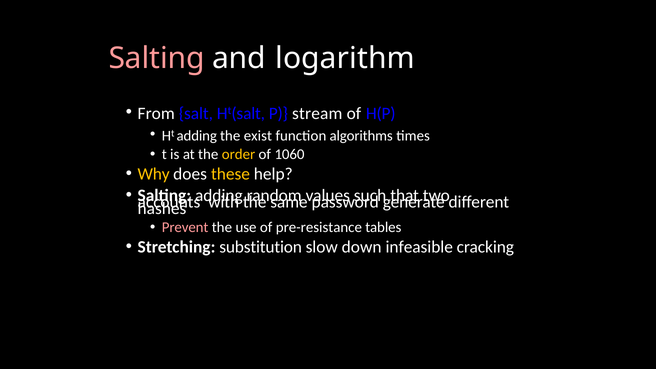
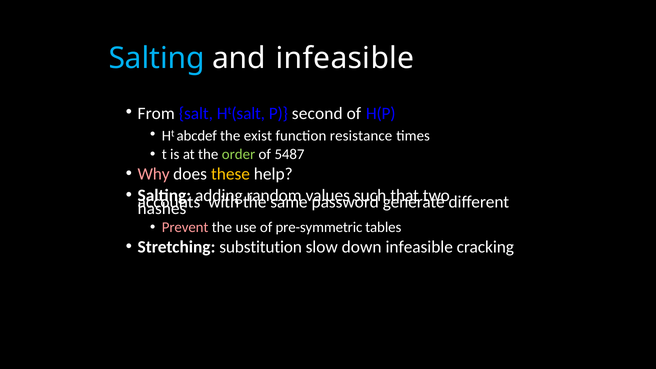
Salting colour: pink -> light blue (157, 58)
and logarithm: logarithm -> infeasible (345, 58)
stream: stream -> second (317, 114)
Ht adding: adding -> abcdef (197, 136)
algorithms: algorithms -> resistance (361, 136)
order colour: yellow -> light green (239, 154)
1060: 1060 -> 5487 (289, 154)
Why colour: yellow -> pink (154, 174)
pre-resistance: pre-resistance -> pre-symmetric (319, 228)
